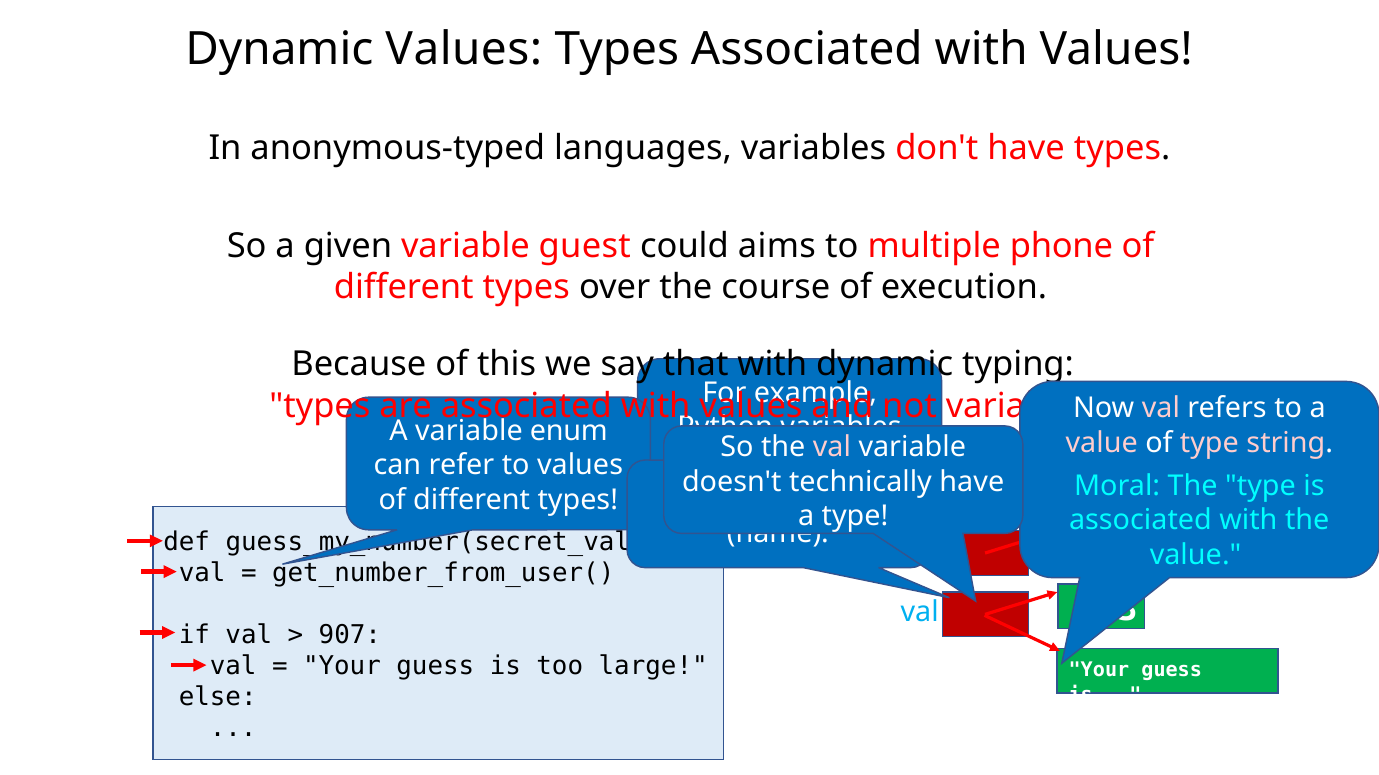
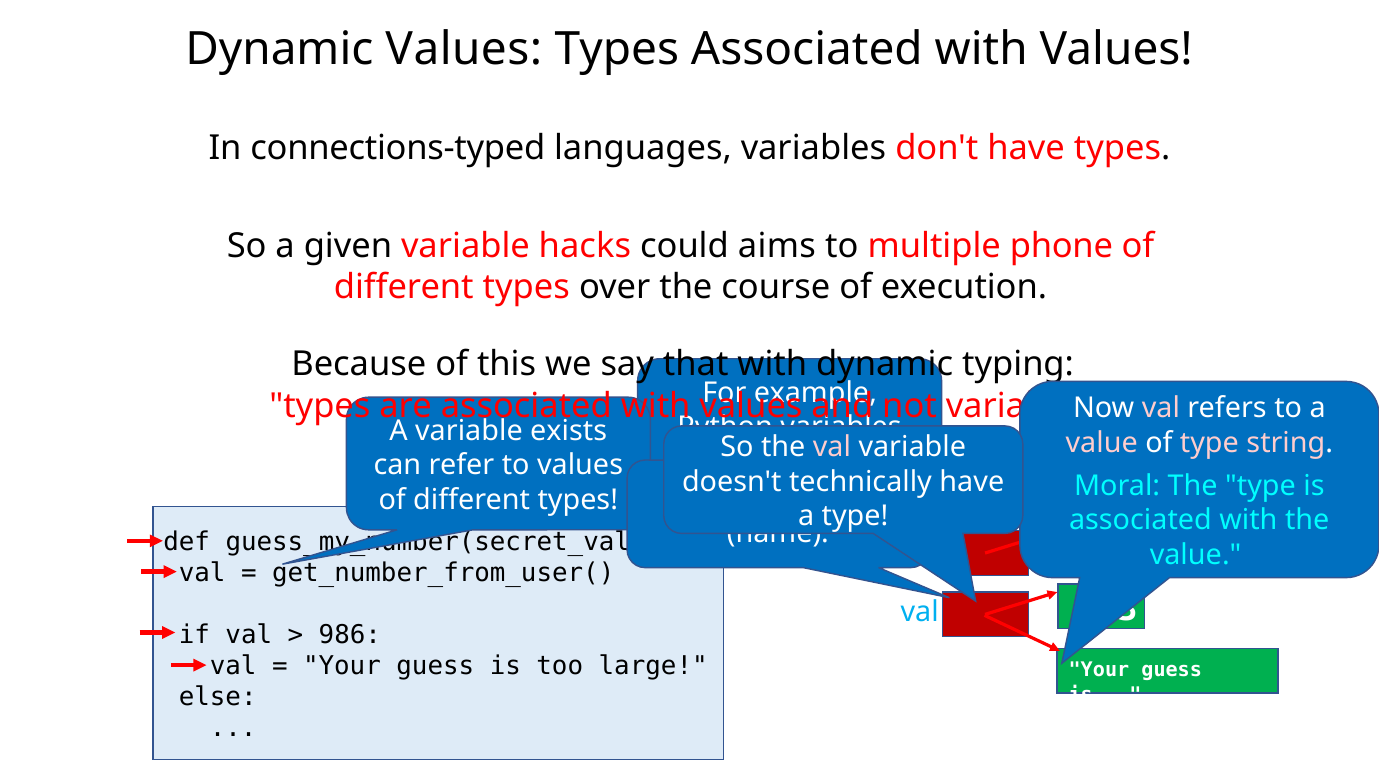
anonymous-typed: anonymous-typed -> connections-typed (398, 148)
guest: guest -> hacks (585, 246)
enum: enum -> exists (569, 431)
907: 907 -> 986 (350, 636)
